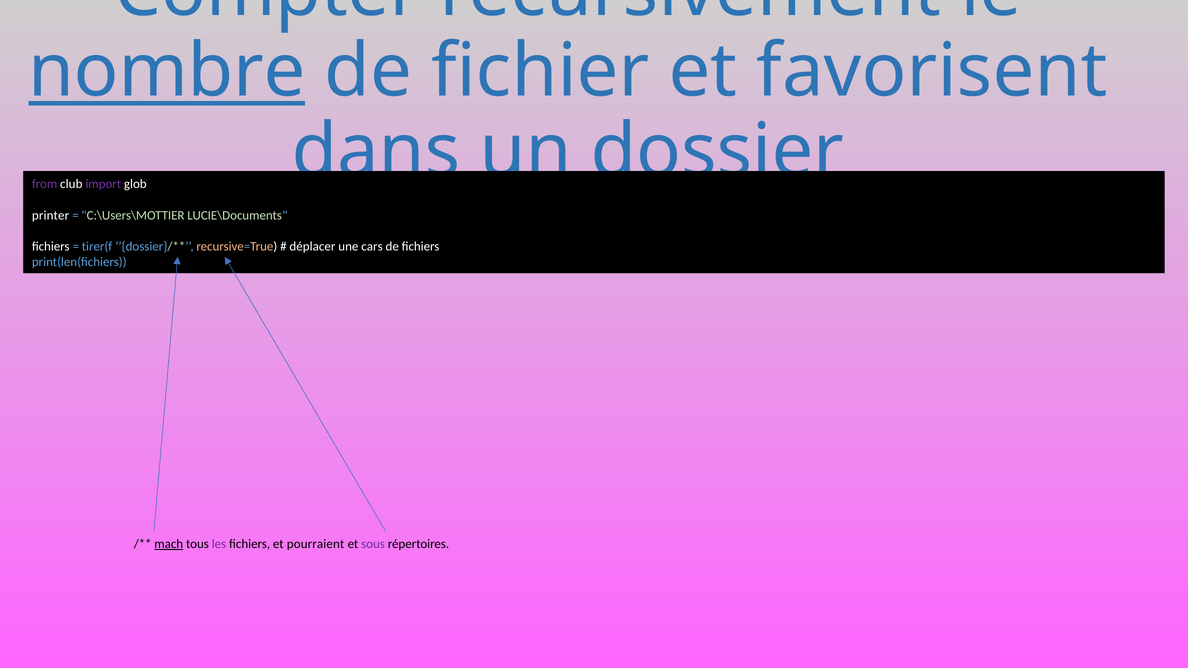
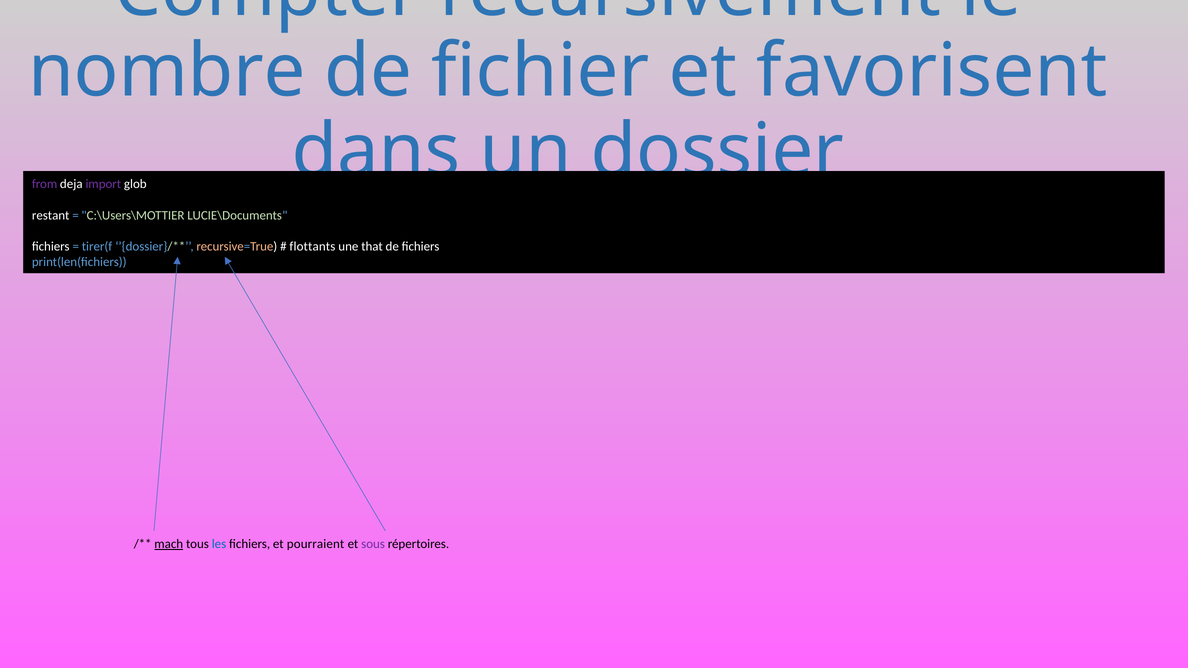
nombre underline: present -> none (167, 71)
club: club -> deja (71, 184)
printer: printer -> restant (51, 215)
déplacer: déplacer -> flottants (312, 246)
cars: cars -> that (372, 246)
les colour: purple -> blue (219, 544)
